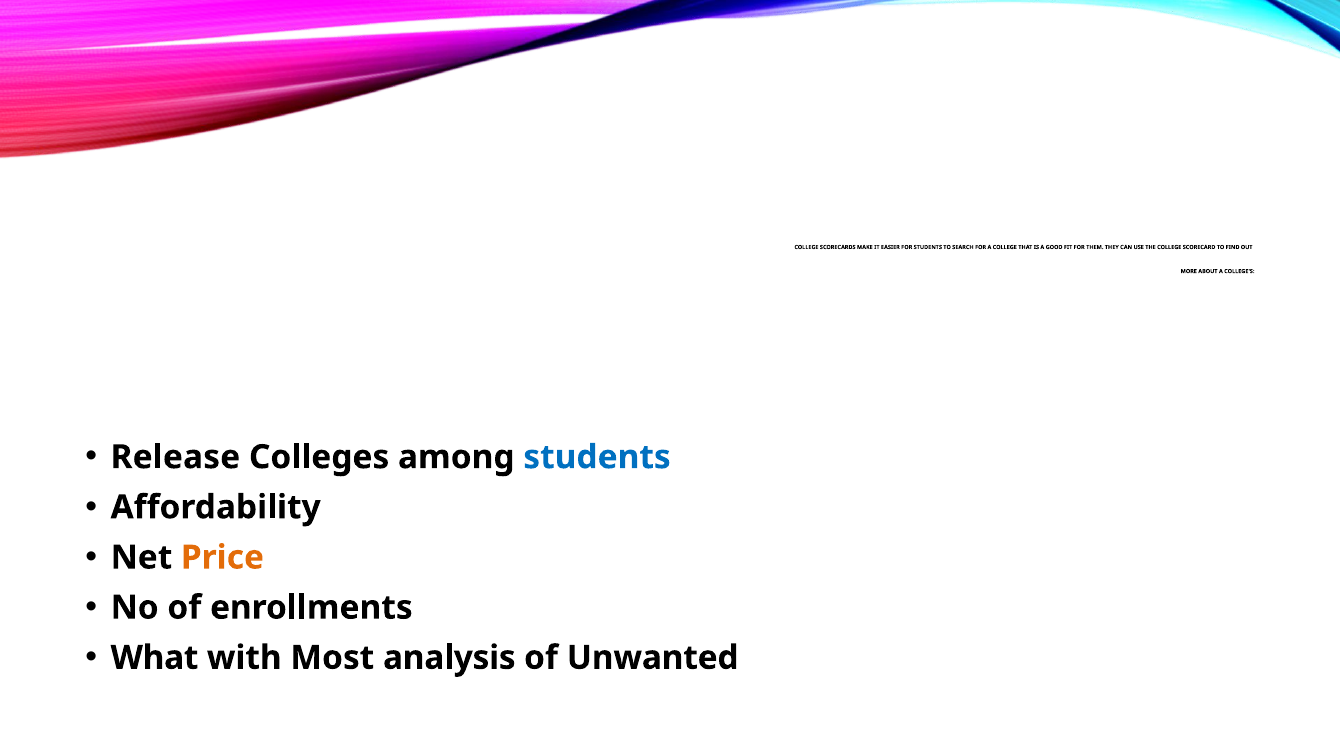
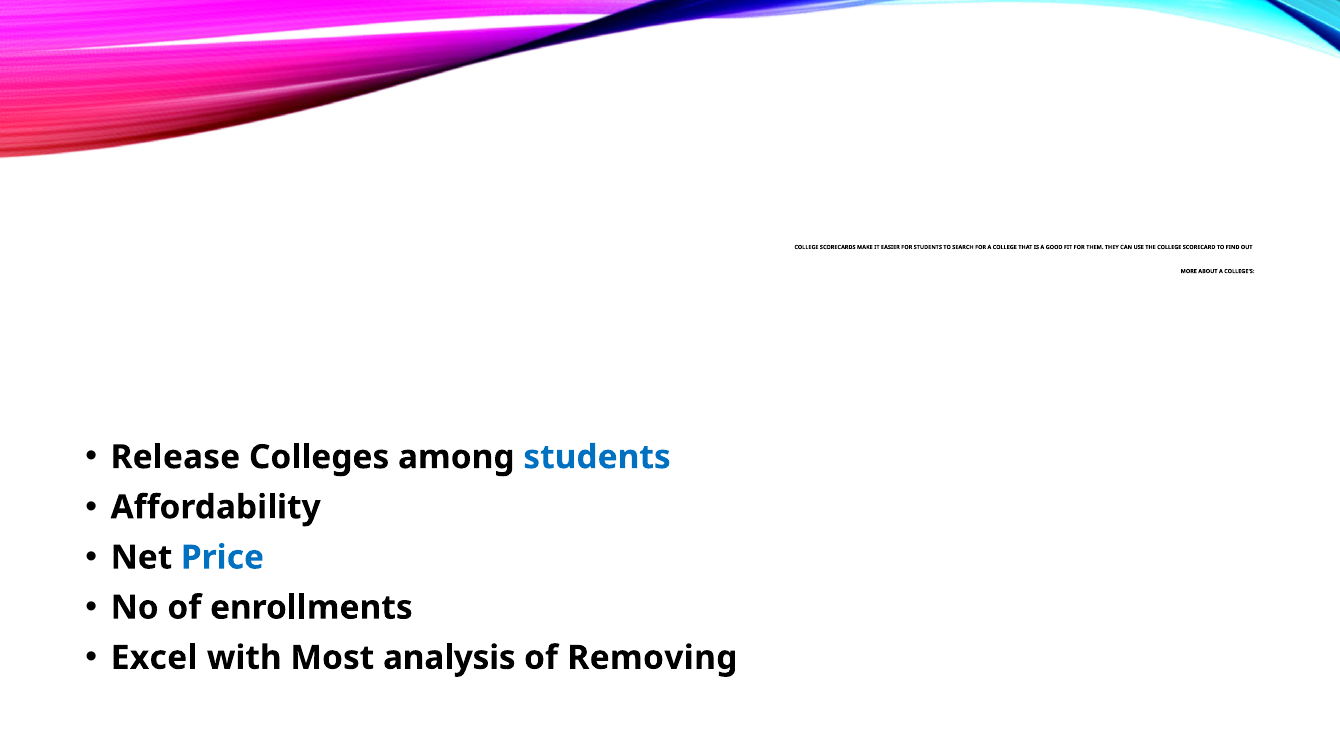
Price colour: orange -> blue (222, 557)
What: What -> Excel (154, 658)
Unwanted: Unwanted -> Removing (652, 658)
